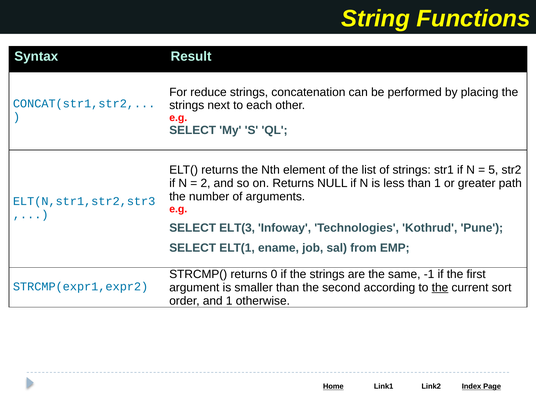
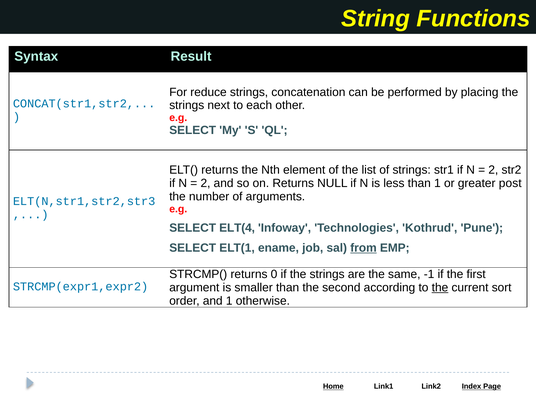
5: 5 -> 2 (493, 170)
path: path -> post (510, 183)
ELT(3: ELT(3 -> ELT(4 (237, 228)
from underline: none -> present (363, 248)
